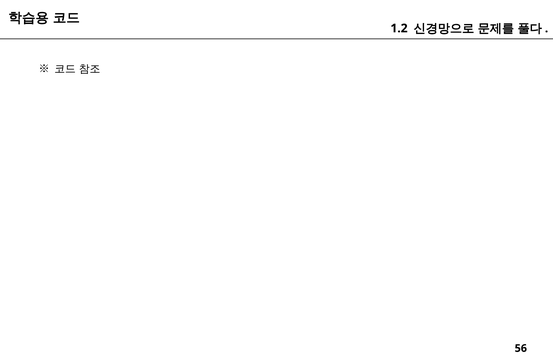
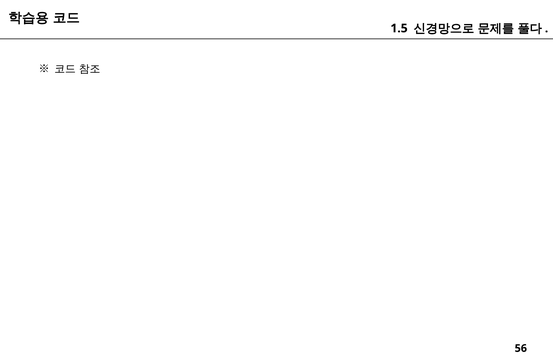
1.2: 1.2 -> 1.5 (399, 28)
